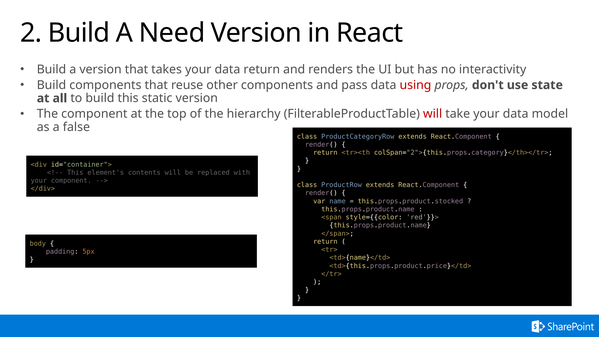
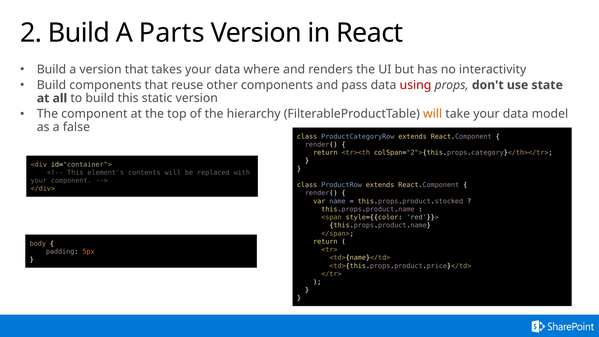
Need: Need -> Parts (172, 33)
data return: return -> where (262, 69)
will colour: red -> orange (433, 114)
